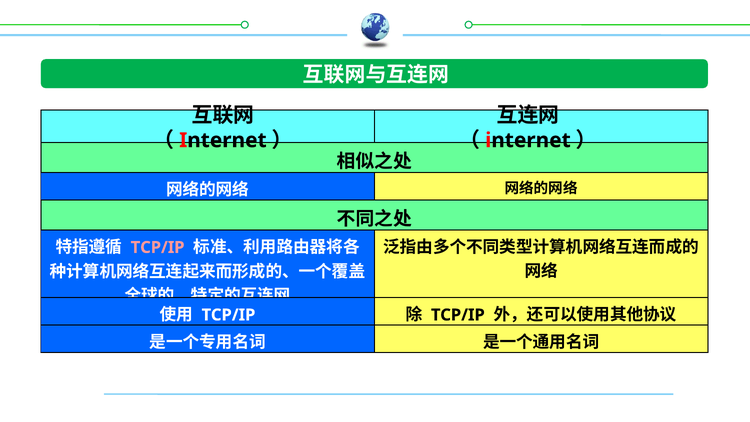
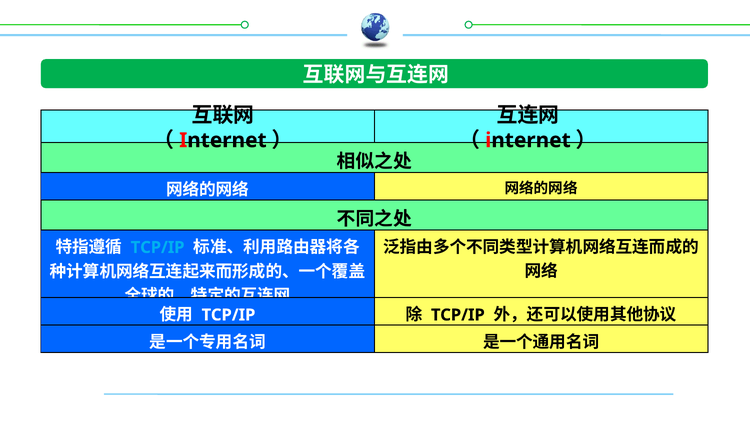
TCP/IP colour: pink -> light blue (158, 247)
